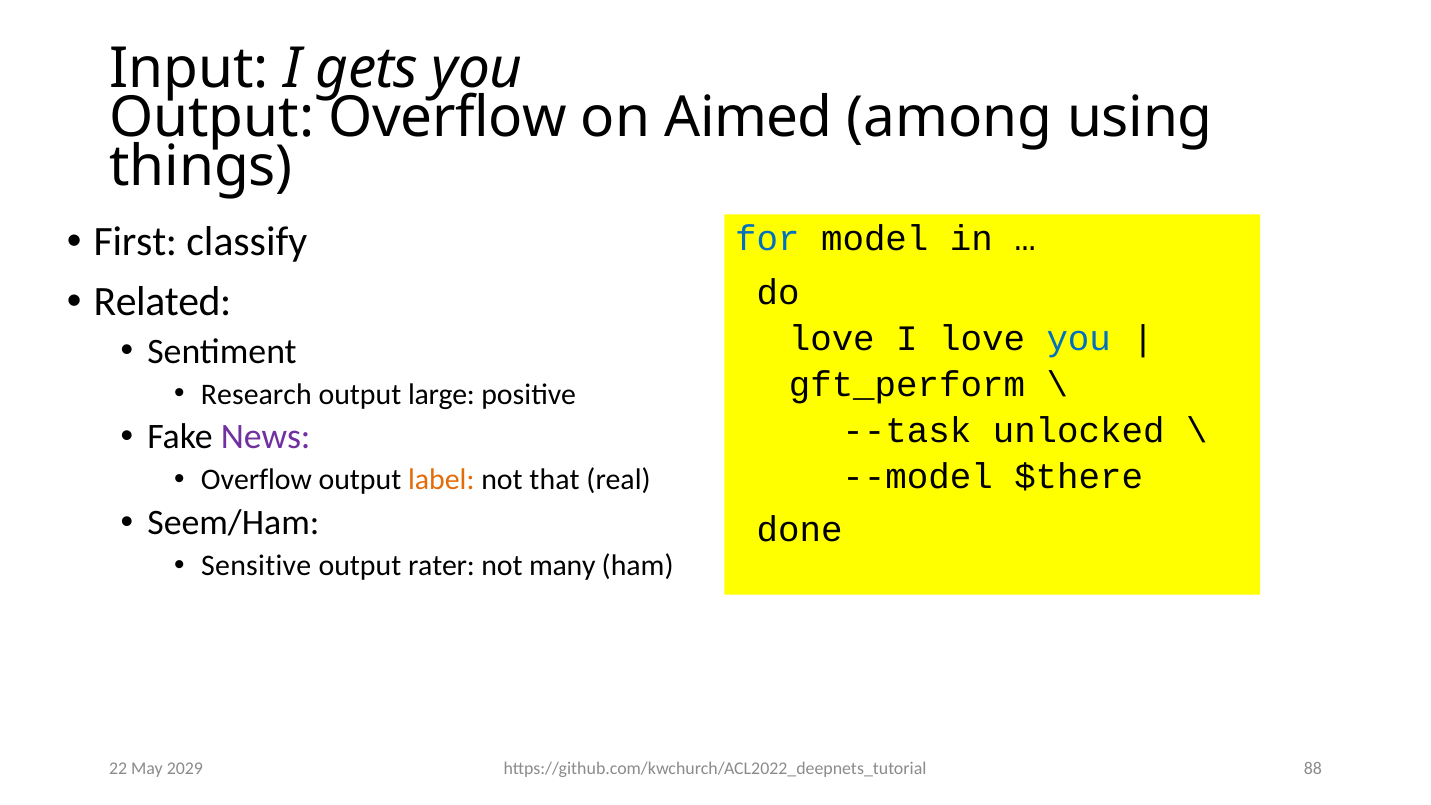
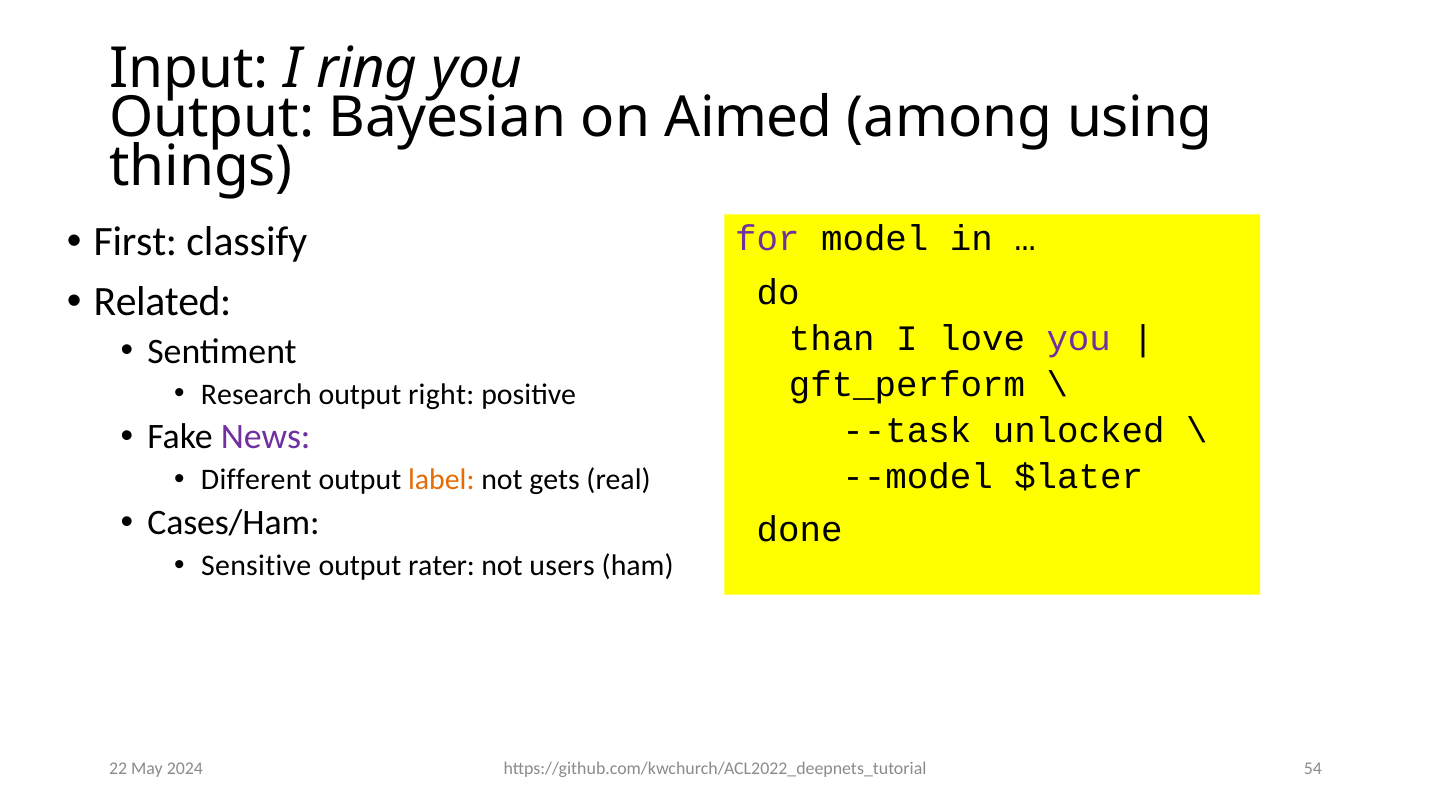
gets: gets -> ring (367, 69)
Output Overflow: Overflow -> Bayesian (448, 118)
for colour: blue -> purple (767, 239)
love: love -> than (832, 338)
you colour: blue -> purple (1079, 338)
large: large -> right (441, 394)
$there: $there -> $later (1079, 477)
Overflow: Overflow -> Different (256, 480)
that: that -> gets (555, 480)
Seem/Ham: Seem/Ham -> Cases/Ham (233, 523)
many: many -> users (562, 566)
88: 88 -> 54 (1313, 769)
2029: 2029 -> 2024 (185, 769)
